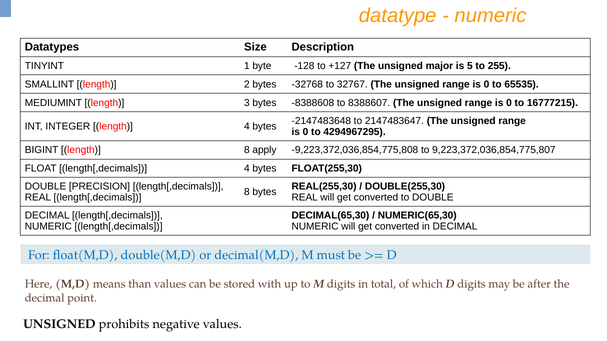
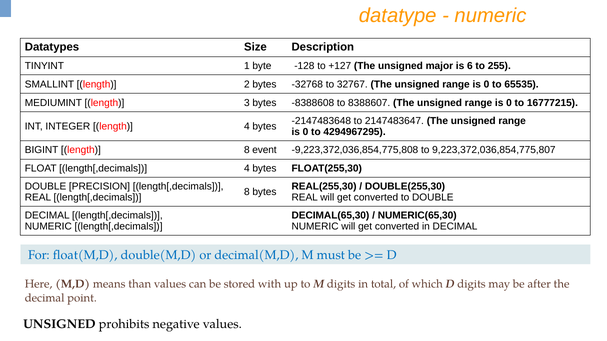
5: 5 -> 6 (470, 66)
apply: apply -> event (265, 150)
